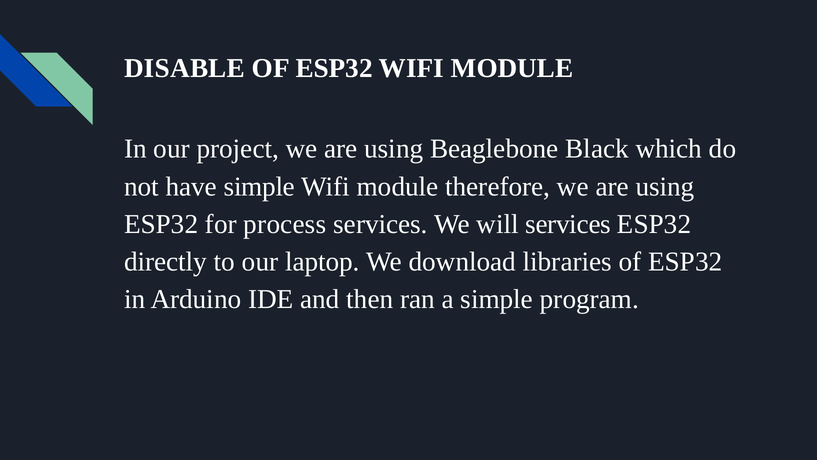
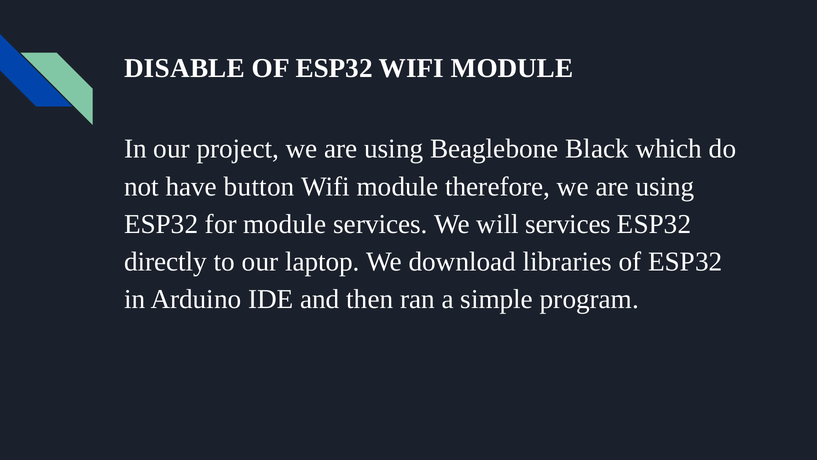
have simple: simple -> button (259, 186)
for process: process -> module (285, 224)
